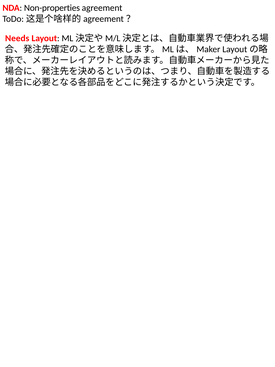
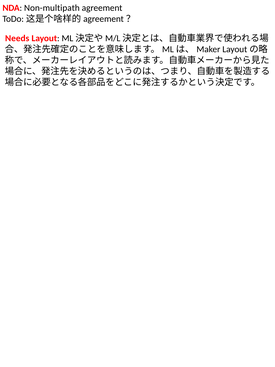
Non-properties: Non-properties -> Non-multipath (52, 8)
